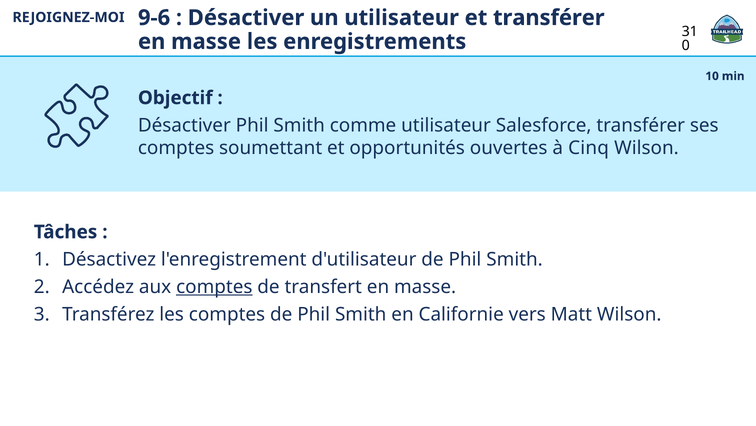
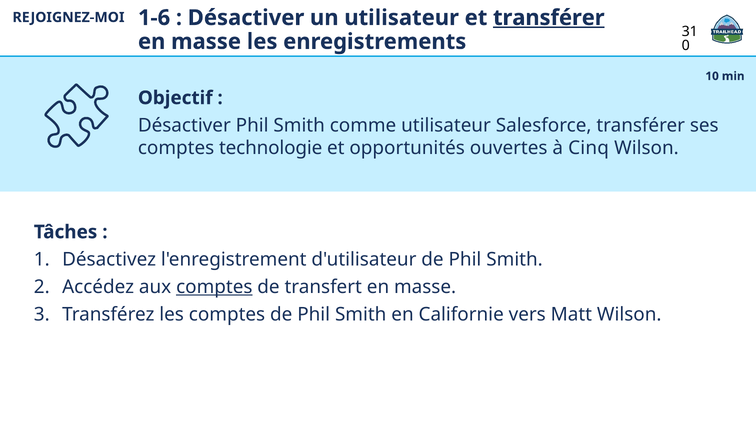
9-6: 9-6 -> 1-6 (154, 18)
transférer underline: none -> present (549, 18)
soumettant: soumettant -> technologie (271, 148)
